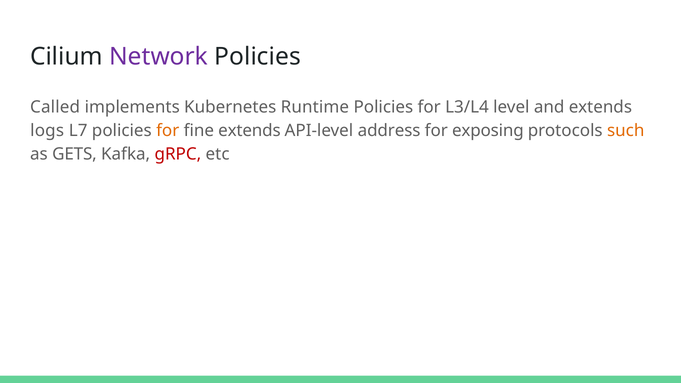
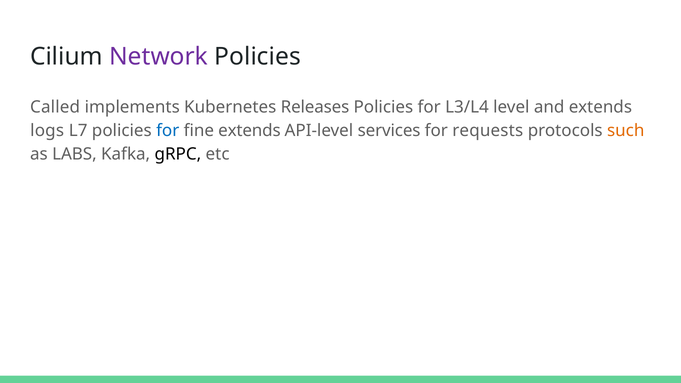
Runtime: Runtime -> Releases (315, 107)
for colour: orange -> blue (168, 131)
address: address -> services (389, 131)
exposing: exposing -> requests (488, 131)
GETS: GETS -> LABS (74, 154)
gRPC colour: red -> black (178, 154)
